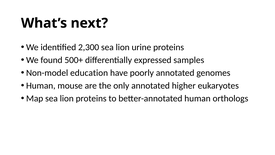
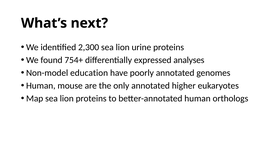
500+: 500+ -> 754+ (74, 60)
samples: samples -> analyses (189, 60)
